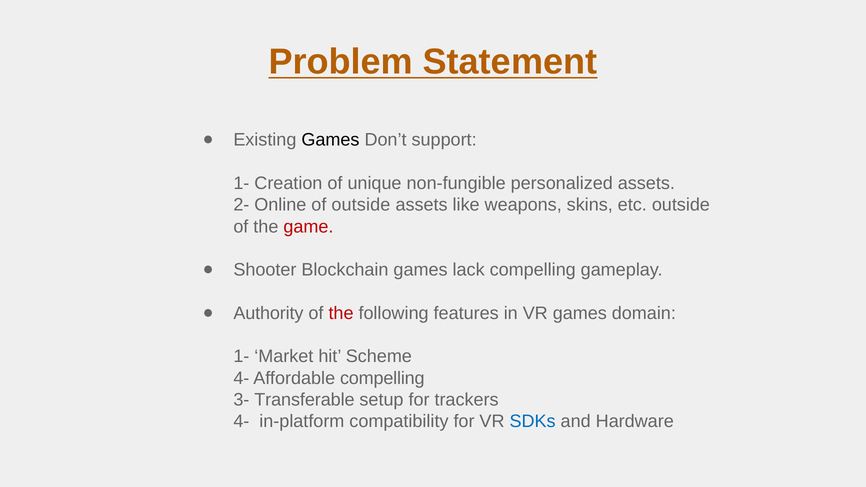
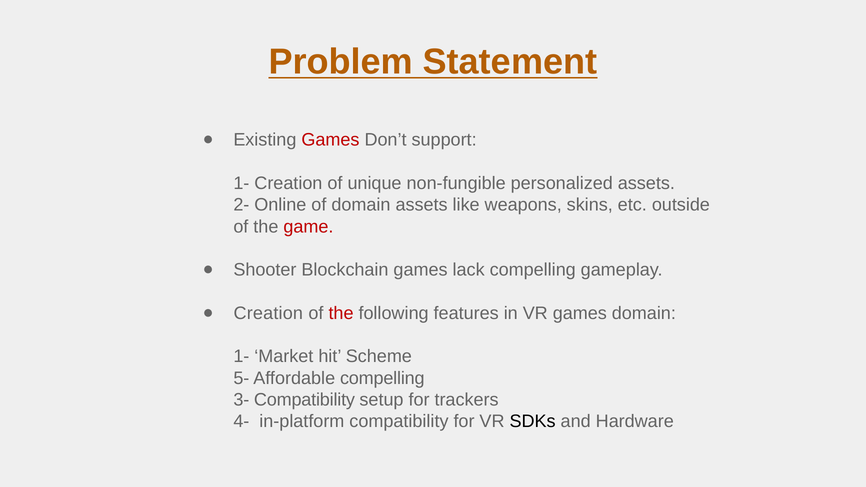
Games colour: black -> red (330, 140)
of outside: outside -> domain (361, 205)
Authority: Authority -> Creation (268, 313)
4-: 4- -> 5- (241, 378)
3- Transferable: Transferable -> Compatibility (304, 400)
SDKs colour: blue -> black (533, 422)
